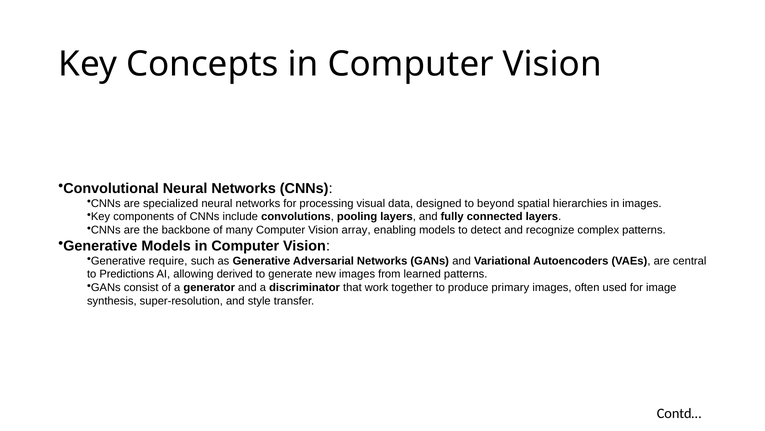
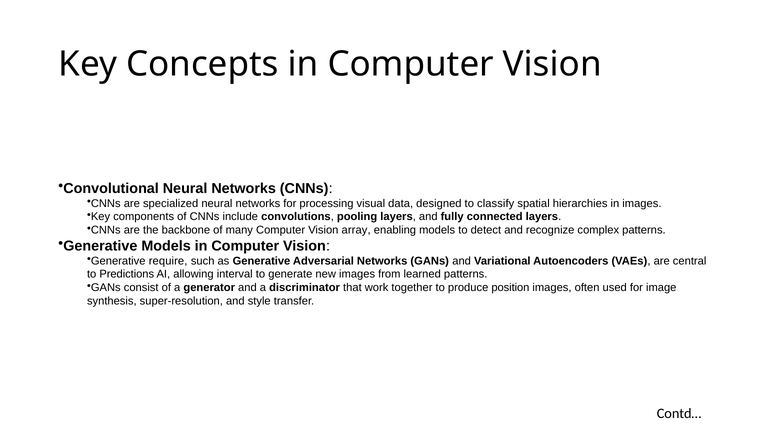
beyond: beyond -> classify (496, 203)
derived: derived -> interval (235, 274)
primary: primary -> position (510, 287)
